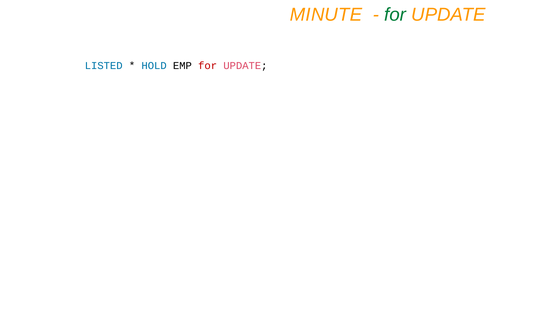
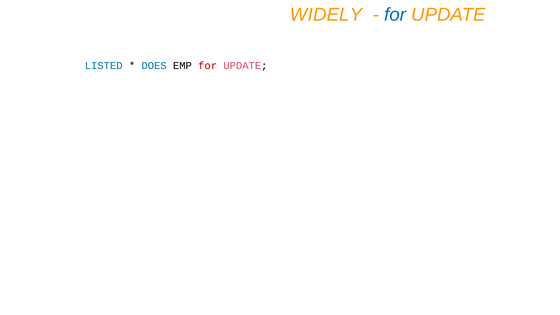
MINUTE: MINUTE -> WIDELY (326, 15)
for colour: green -> blue (395, 15)
HOLD: HOLD -> DOES (154, 66)
